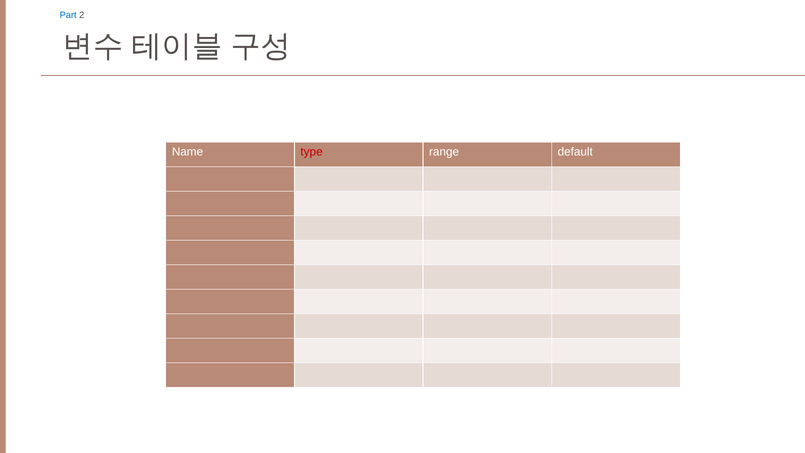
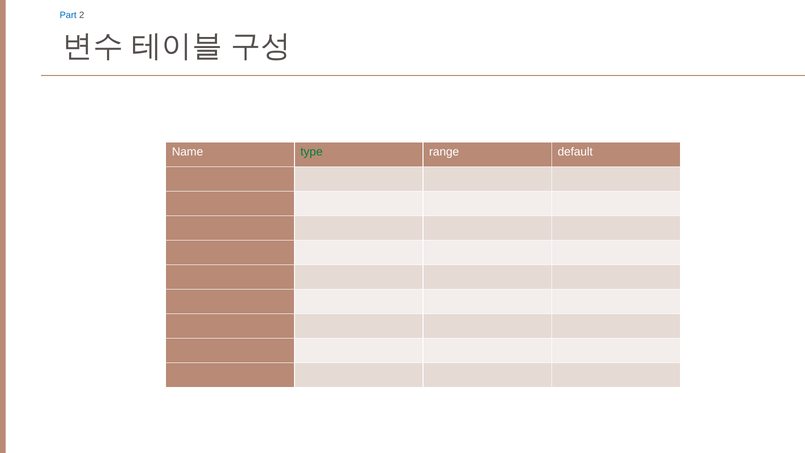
type colour: red -> green (312, 152)
